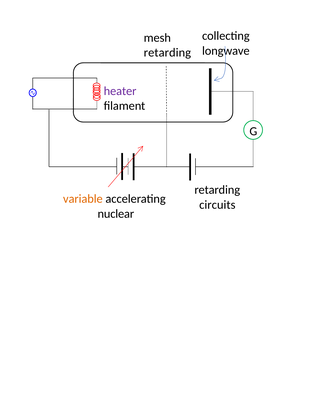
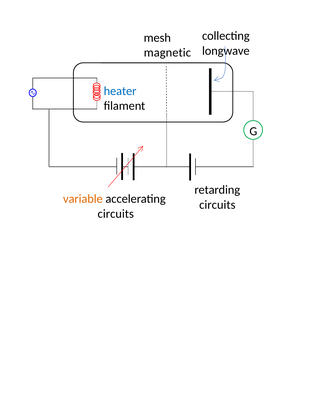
retarding: retarding -> magnetic (167, 52)
heater colour: purple -> blue (120, 91)
nuclear: nuclear -> circuits (116, 213)
